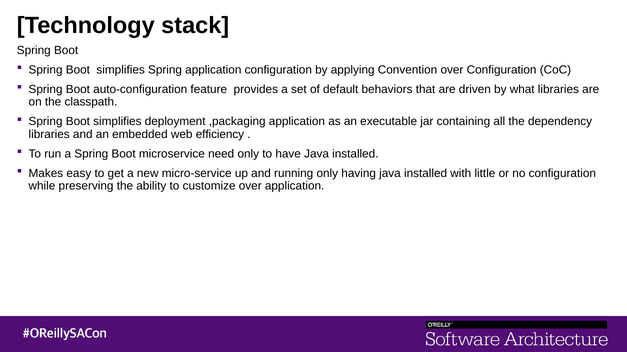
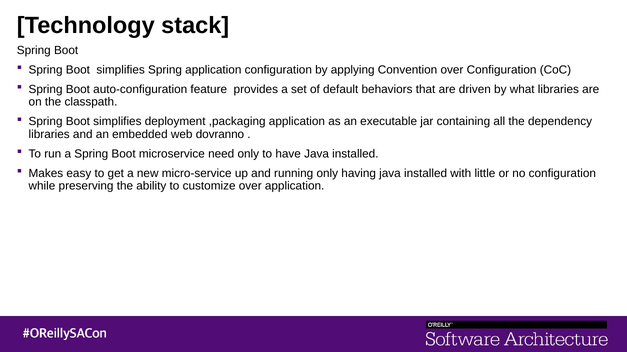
efficiency: efficiency -> dovranno (220, 134)
